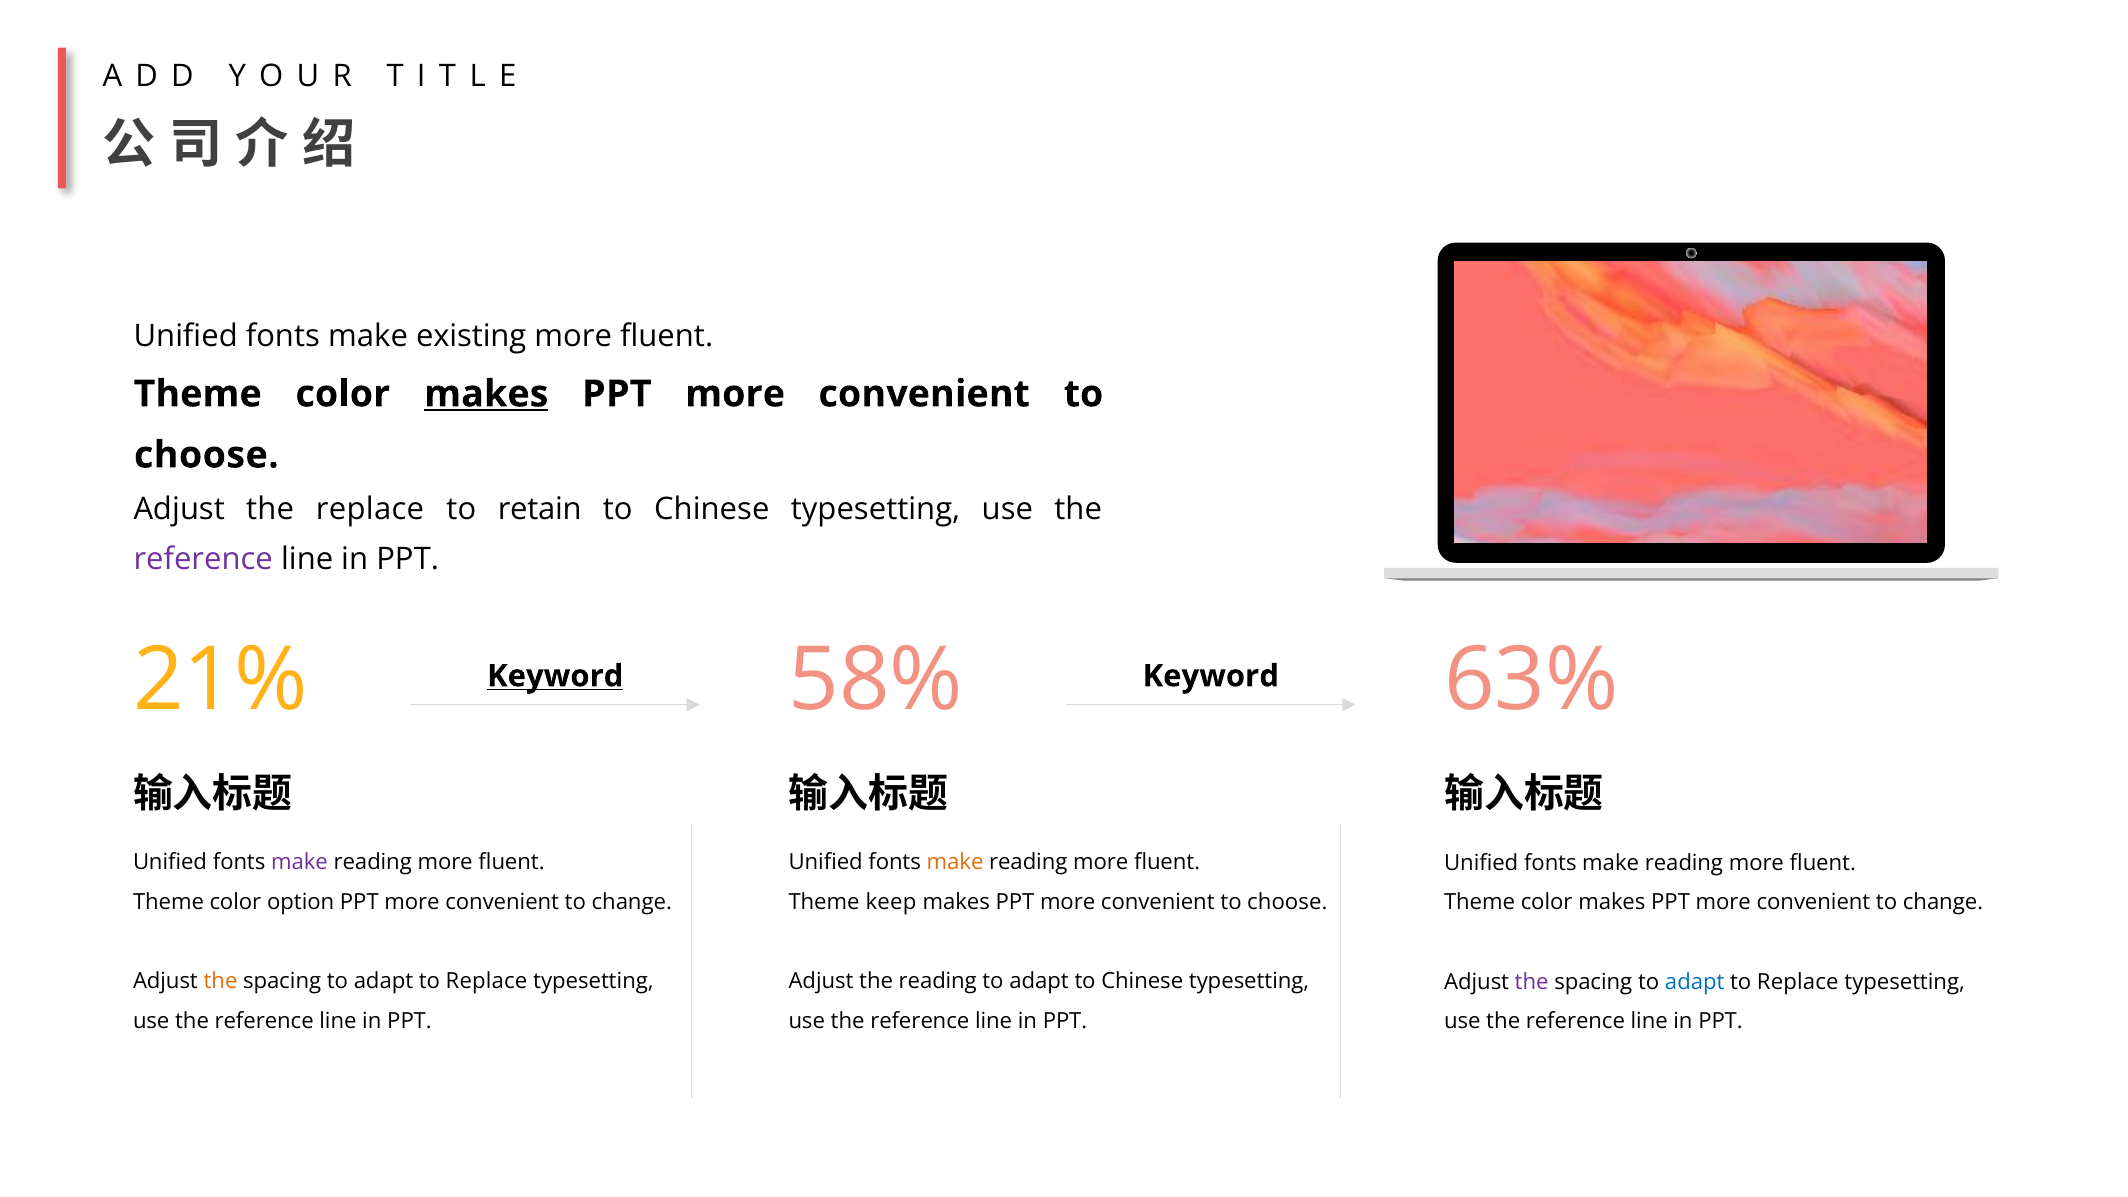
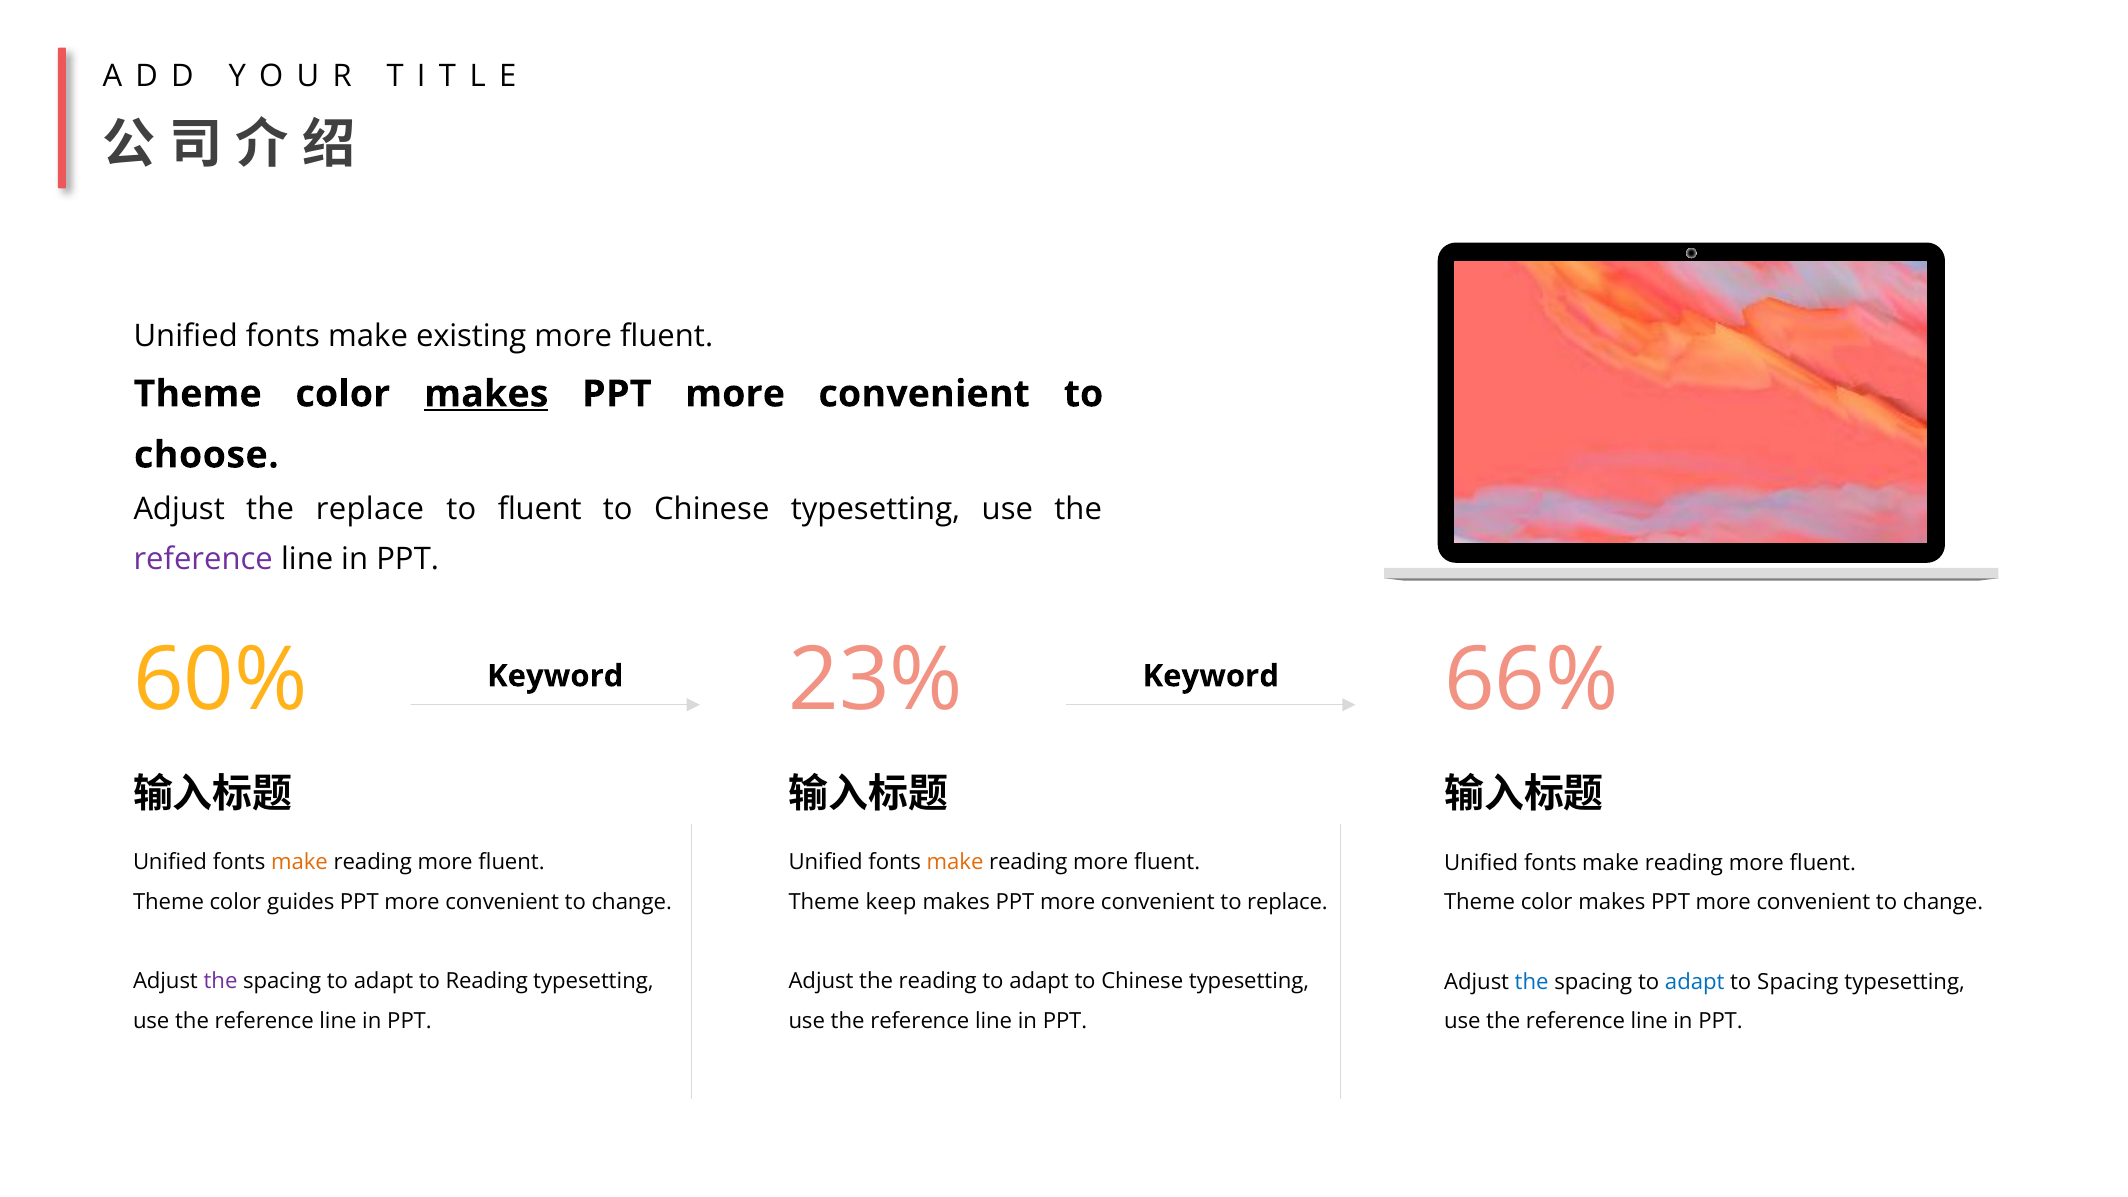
to retain: retain -> fluent (540, 509)
21%: 21% -> 60% (220, 681)
58%: 58% -> 23% (876, 681)
63%: 63% -> 66% (1531, 681)
Keyword underline: present -> none (555, 676)
make colour: purple -> orange (299, 862)
option: option -> guides (301, 902)
choose: choose -> replace (1287, 902)
the colour: orange -> purple (220, 981)
Replace: Replace -> Reading (487, 981)
the colour: purple -> blue (1532, 982)
Replace: Replace -> Spacing (1798, 982)
